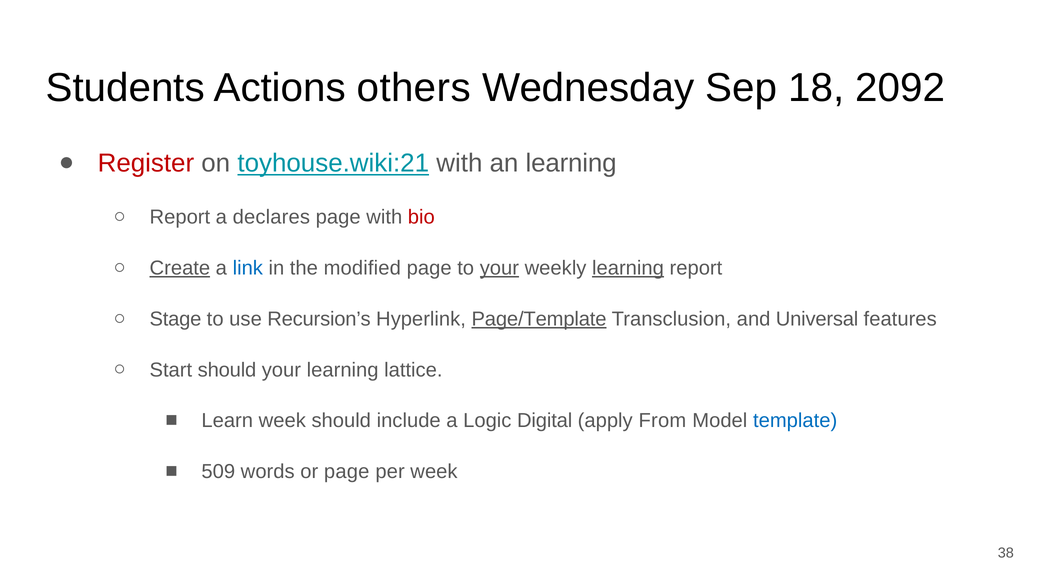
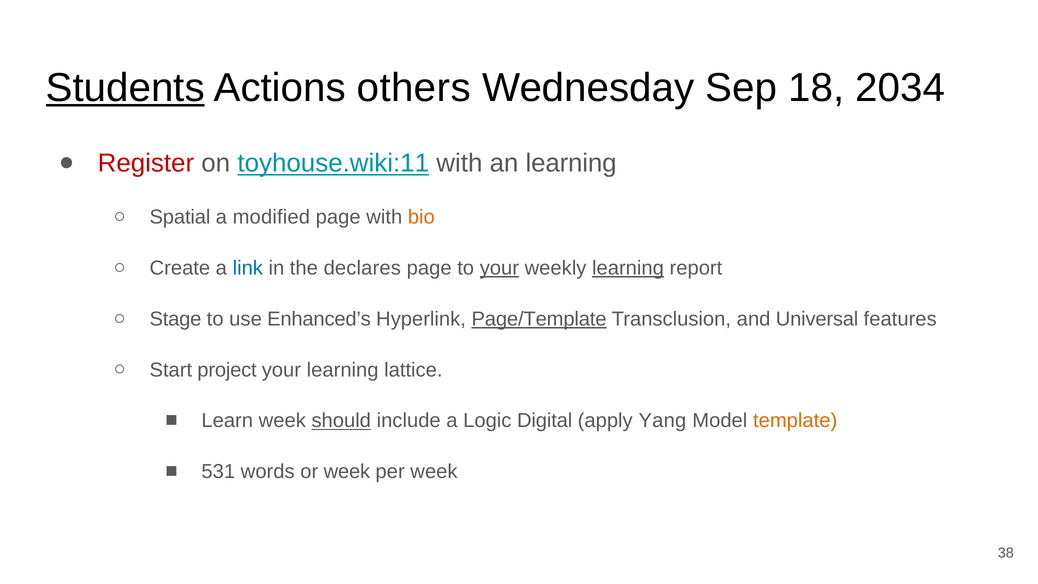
Students underline: none -> present (125, 88)
2092: 2092 -> 2034 (900, 88)
toyhouse.wiki:21: toyhouse.wiki:21 -> toyhouse.wiki:11 (333, 163)
Report: Report -> Spatial (180, 217)
declares: declares -> modified (271, 217)
bio colour: red -> orange (421, 217)
Create underline: present -> none (180, 268)
modified: modified -> declares (362, 268)
Recursion’s: Recursion’s -> Enhanced’s (319, 319)
Start should: should -> project (227, 370)
should underline: none -> present (341, 421)
From: From -> Yang (662, 421)
template colour: blue -> orange (795, 421)
509: 509 -> 531 (218, 472)
or page: page -> week (347, 472)
